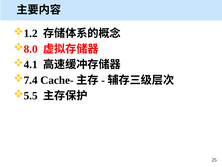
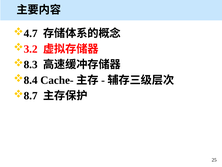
1.2: 1.2 -> 4.7 (31, 33)
8.0: 8.0 -> 3.2 (31, 49)
4.1: 4.1 -> 8.3 (31, 64)
7.4: 7.4 -> 8.4 (31, 80)
5.5: 5.5 -> 8.7 (31, 96)
